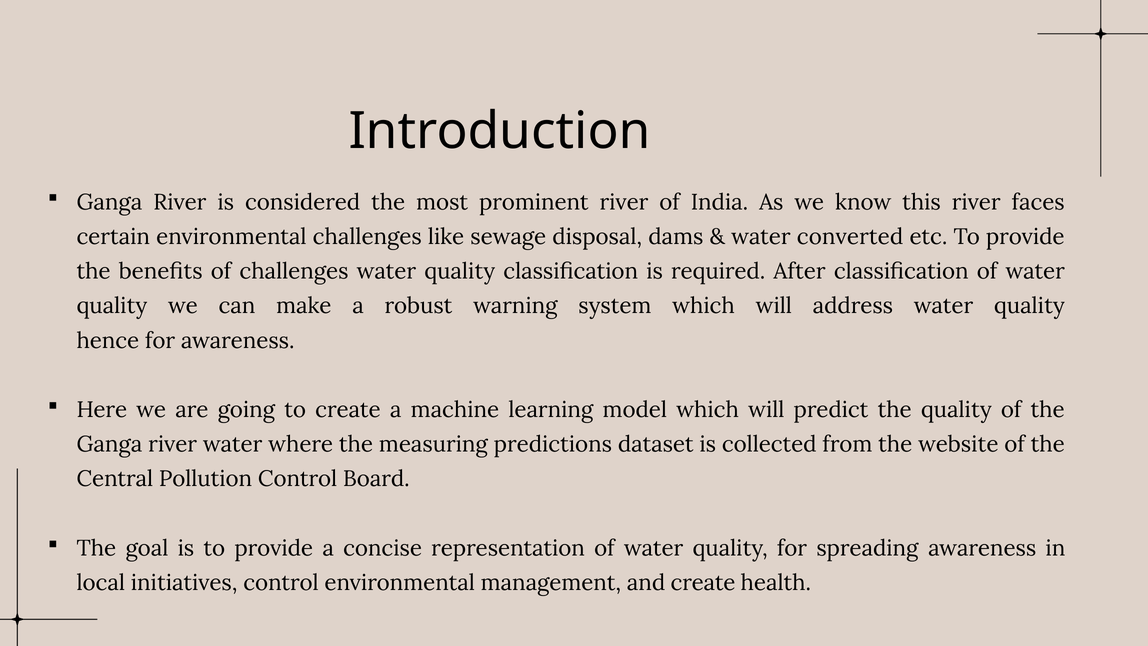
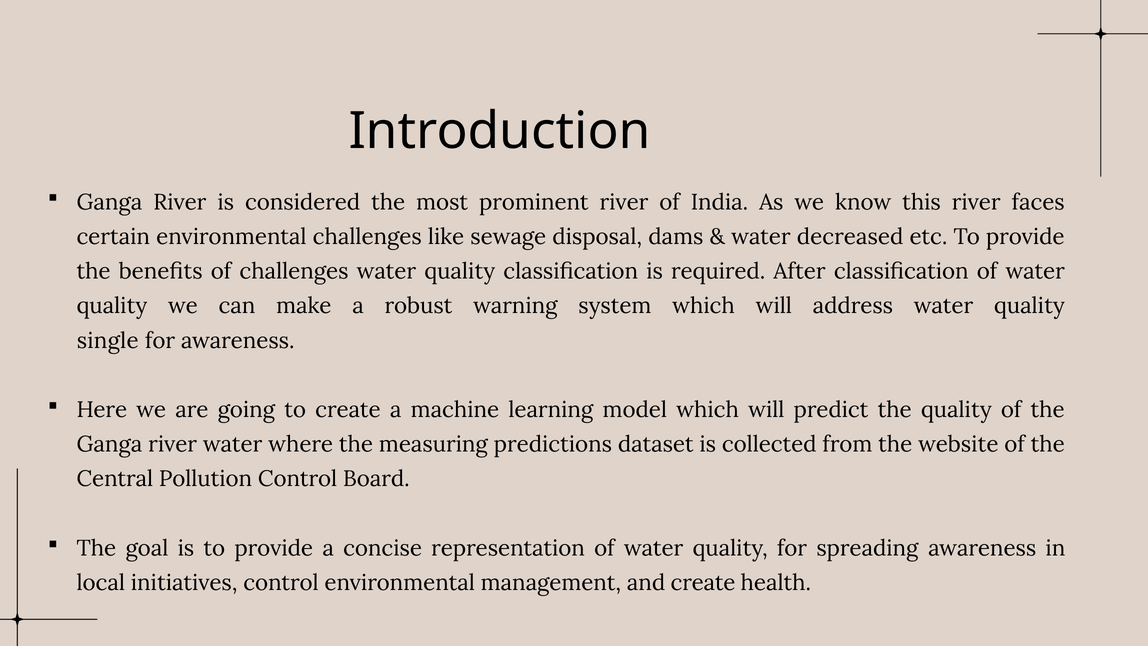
converted: converted -> decreased (850, 237)
hence: hence -> single (108, 341)
